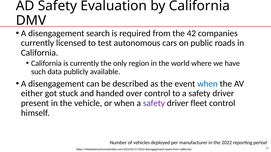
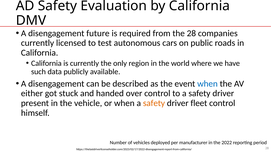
search: search -> future (98, 33)
the 42: 42 -> 28 (191, 33)
safety colour: purple -> orange (154, 103)
